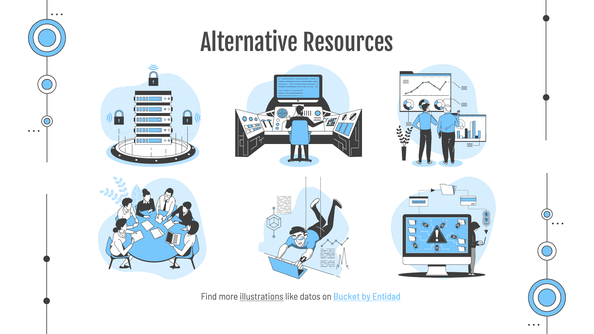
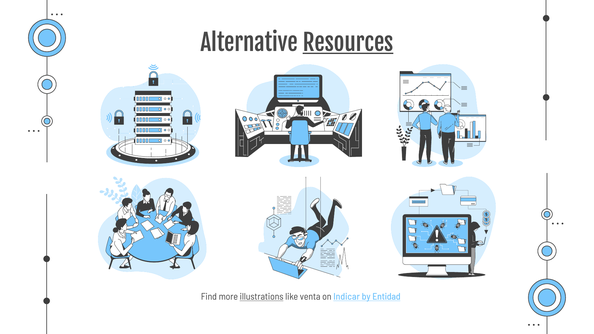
Resources underline: none -> present (348, 43)
datos: datos -> venta (310, 297)
Bucket: Bucket -> Indicar (347, 297)
